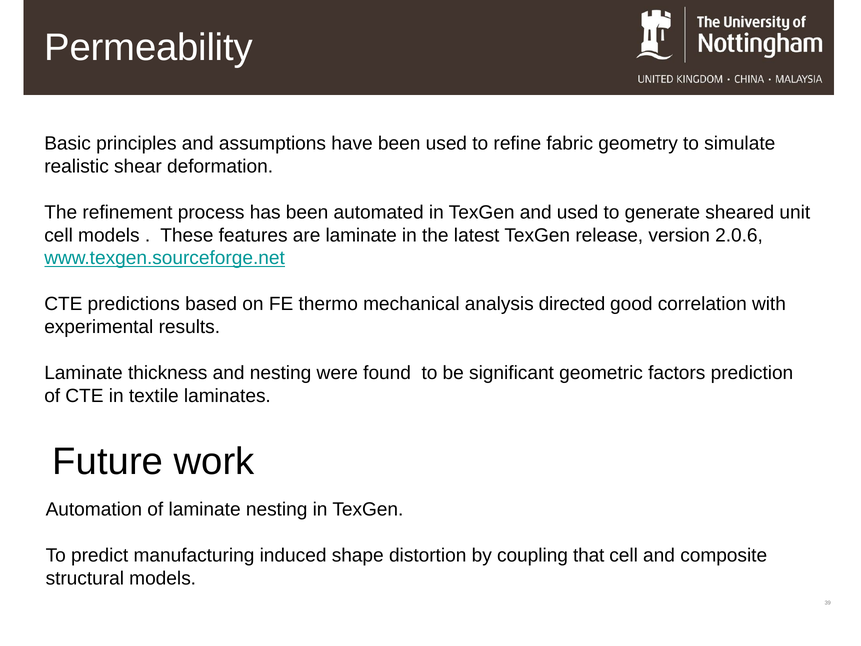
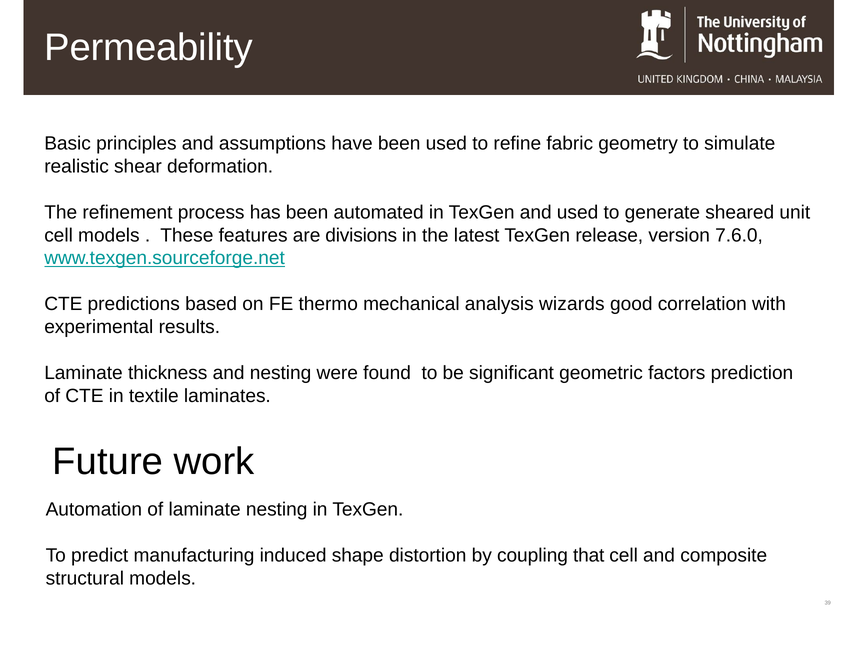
are laminate: laminate -> divisions (361, 235)
2.0.6: 2.0.6 -> 7.6.0 (739, 235)
directed: directed -> wizards (572, 304)
